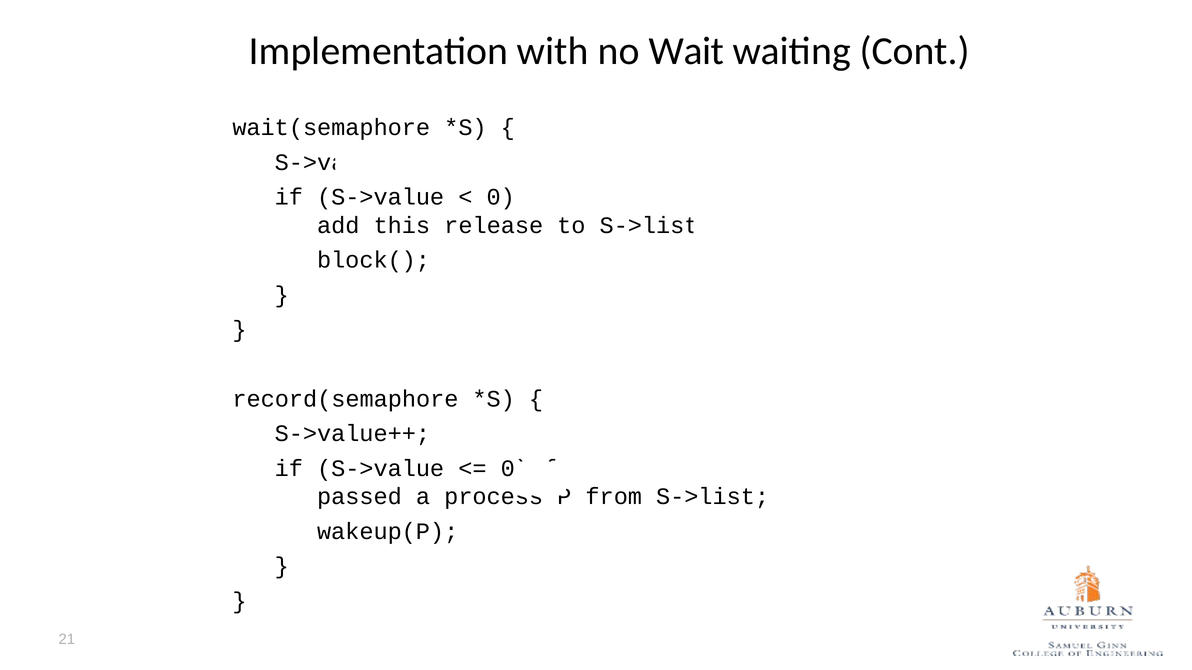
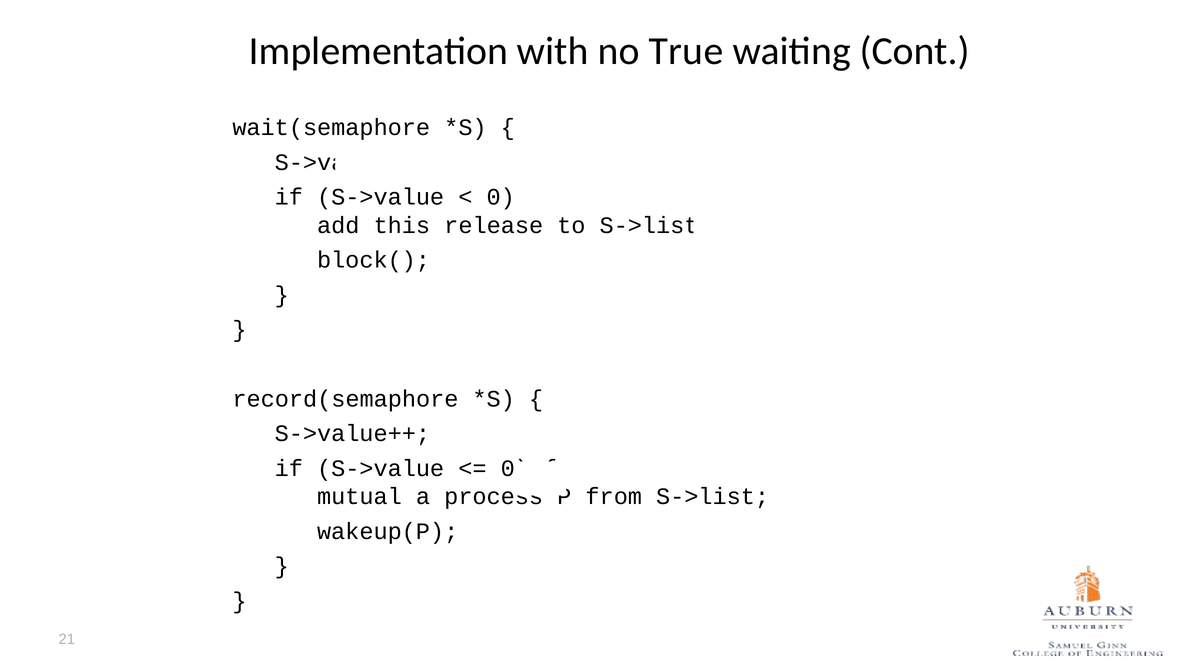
Wait: Wait -> True (686, 51)
passed: passed -> mutual (359, 497)
